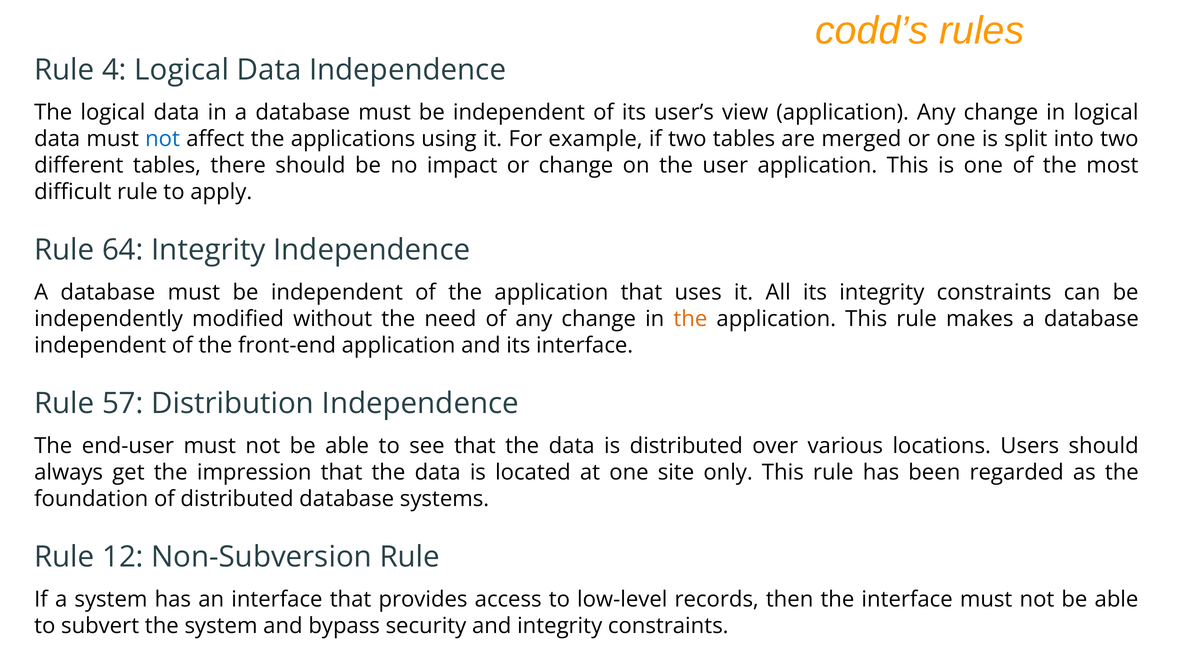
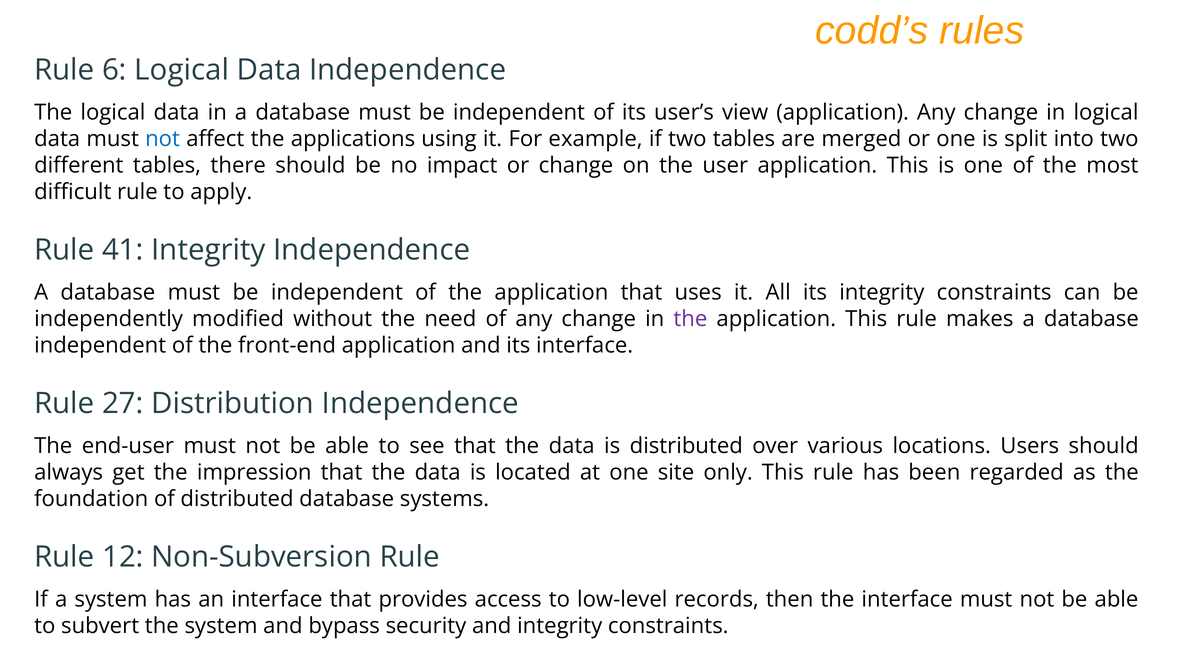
4: 4 -> 6 (114, 70)
64: 64 -> 41 (123, 250)
the colour: orange -> purple (690, 319)
57: 57 -> 27 (123, 404)
